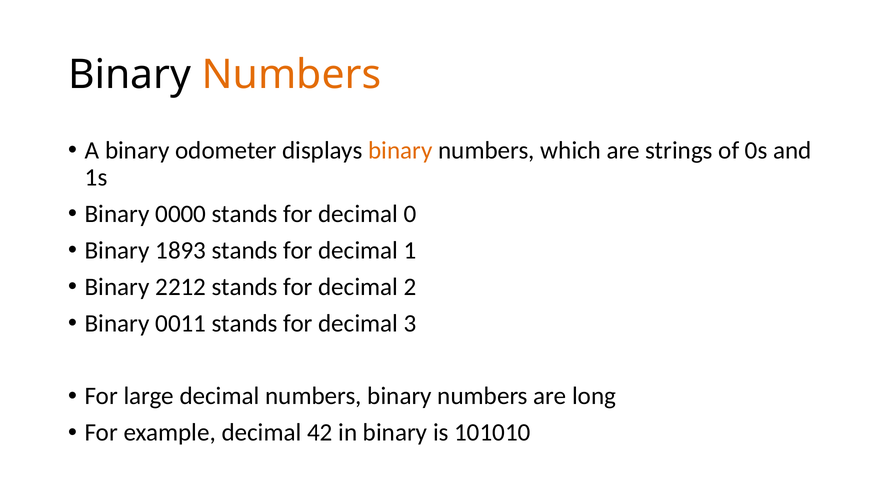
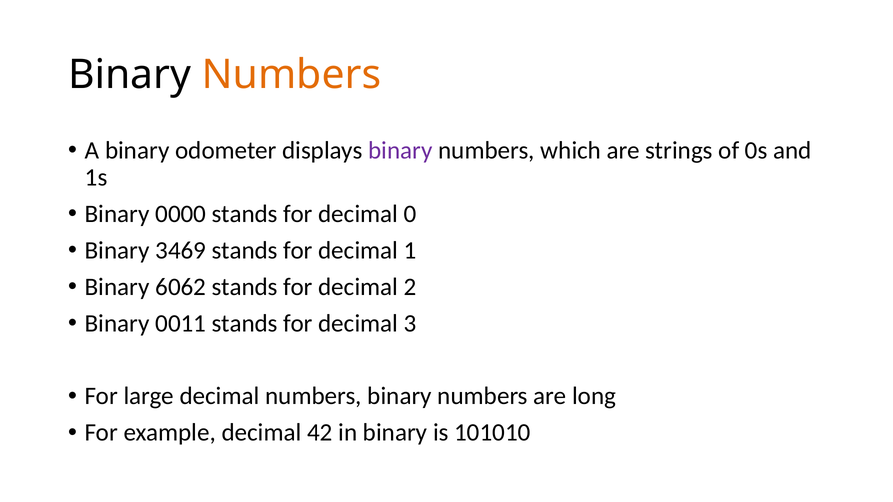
binary colour: orange -> purple (400, 150)
1893: 1893 -> 3469 (181, 251)
2212: 2212 -> 6062 (181, 287)
